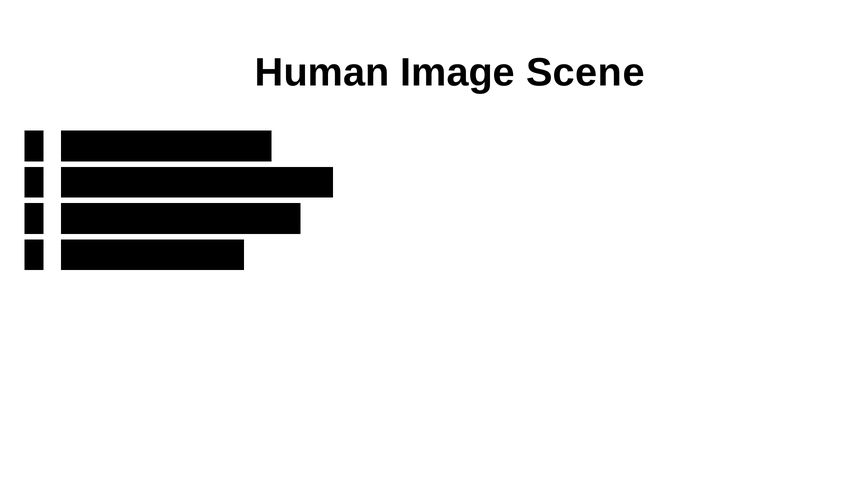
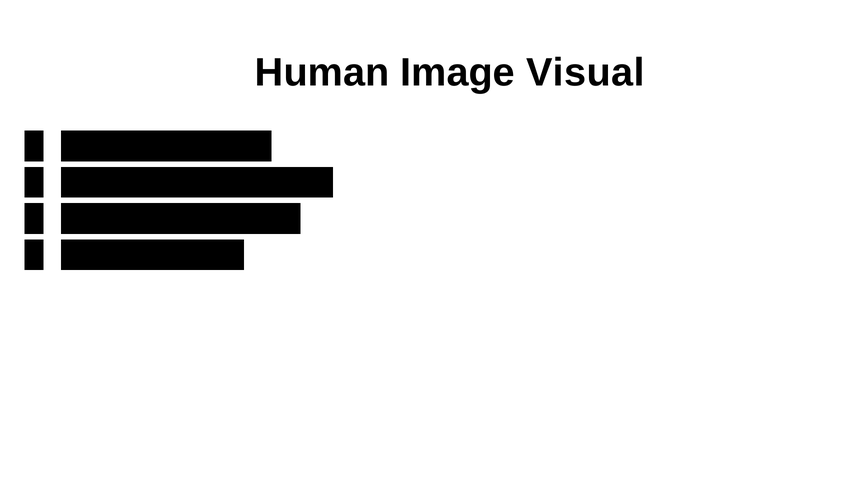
Image Scene: Scene -> Visual (585, 73)
